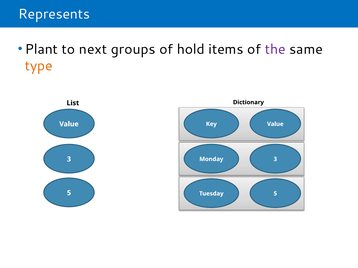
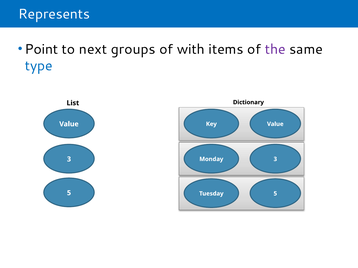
Plant: Plant -> Point (41, 49)
hold: hold -> with (191, 49)
type colour: orange -> blue (39, 66)
